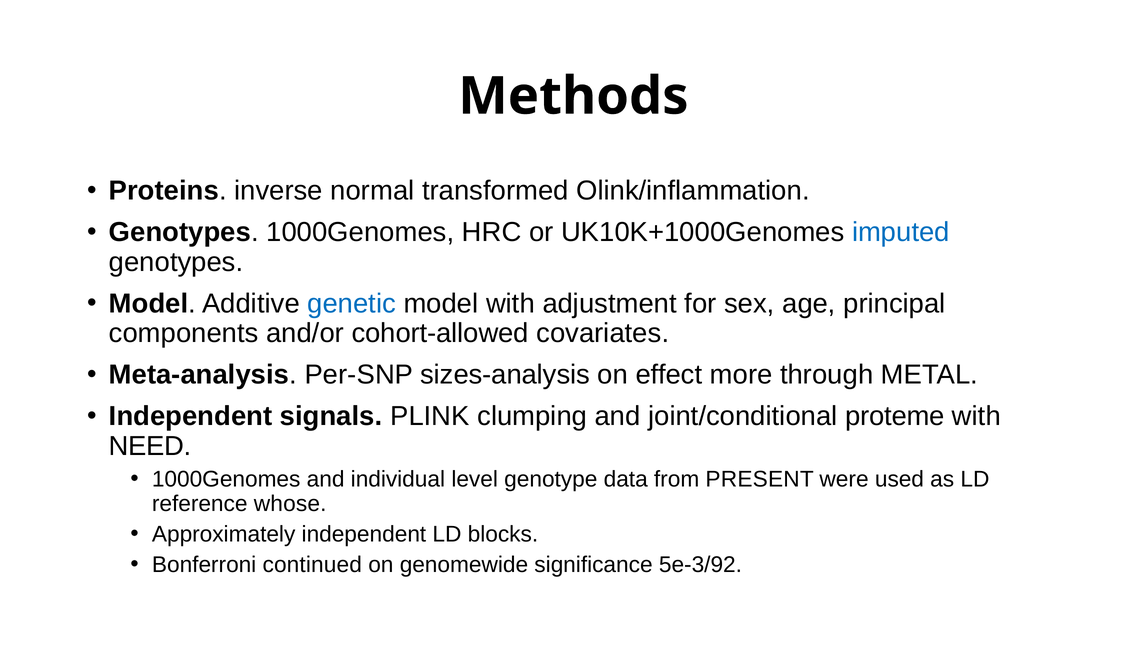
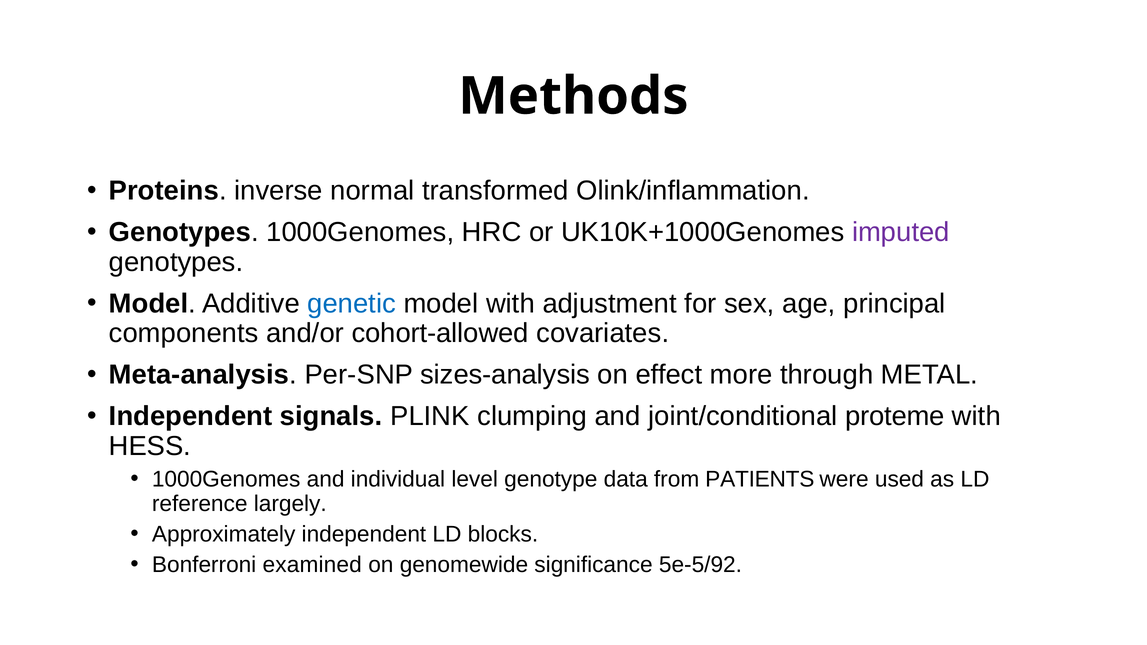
imputed colour: blue -> purple (901, 232)
NEED: NEED -> HESS (150, 446)
PRESENT: PRESENT -> PATIENTS (760, 479)
whose: whose -> largely (290, 504)
continued: continued -> examined (312, 565)
5e-3/92: 5e-3/92 -> 5e-5/92 (700, 565)
